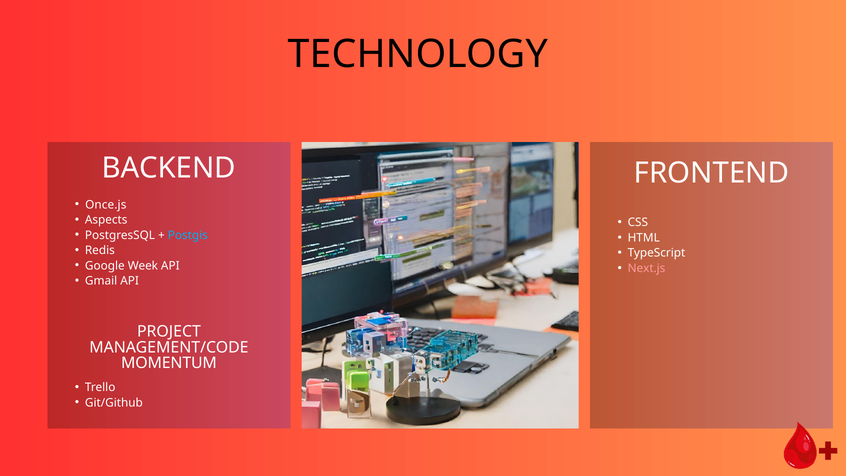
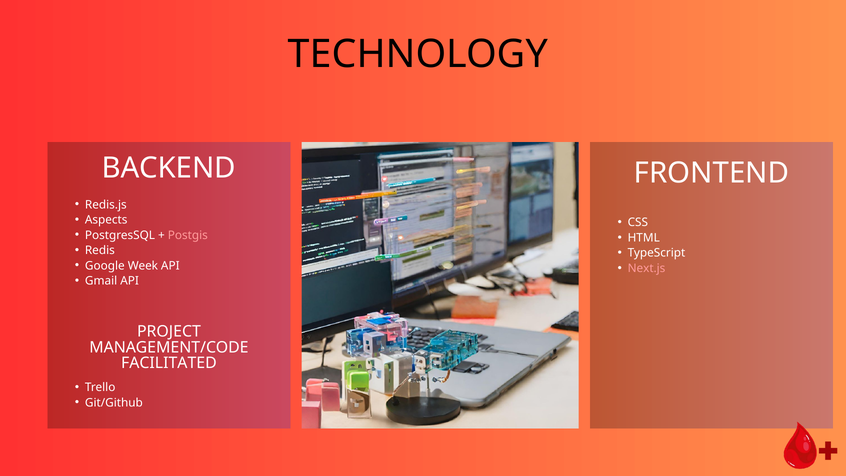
Once.js: Once.js -> Redis.js (106, 205)
Postgis colour: light blue -> pink (188, 235)
MOMENTUM: MOMENTUM -> FACILITATED (169, 363)
